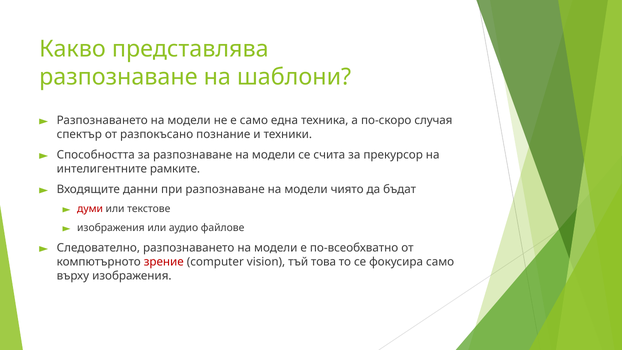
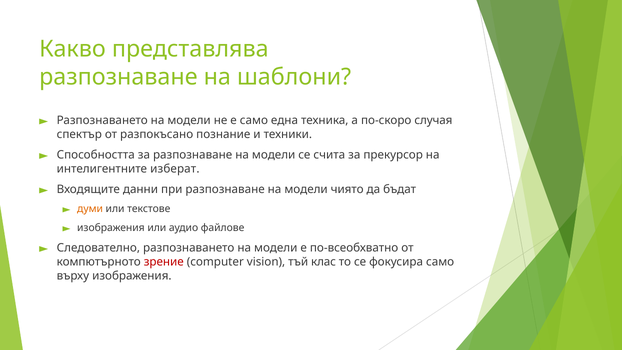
рамките: рамките -> изберат (175, 169)
думи colour: red -> orange (90, 209)
това: това -> клас (324, 262)
